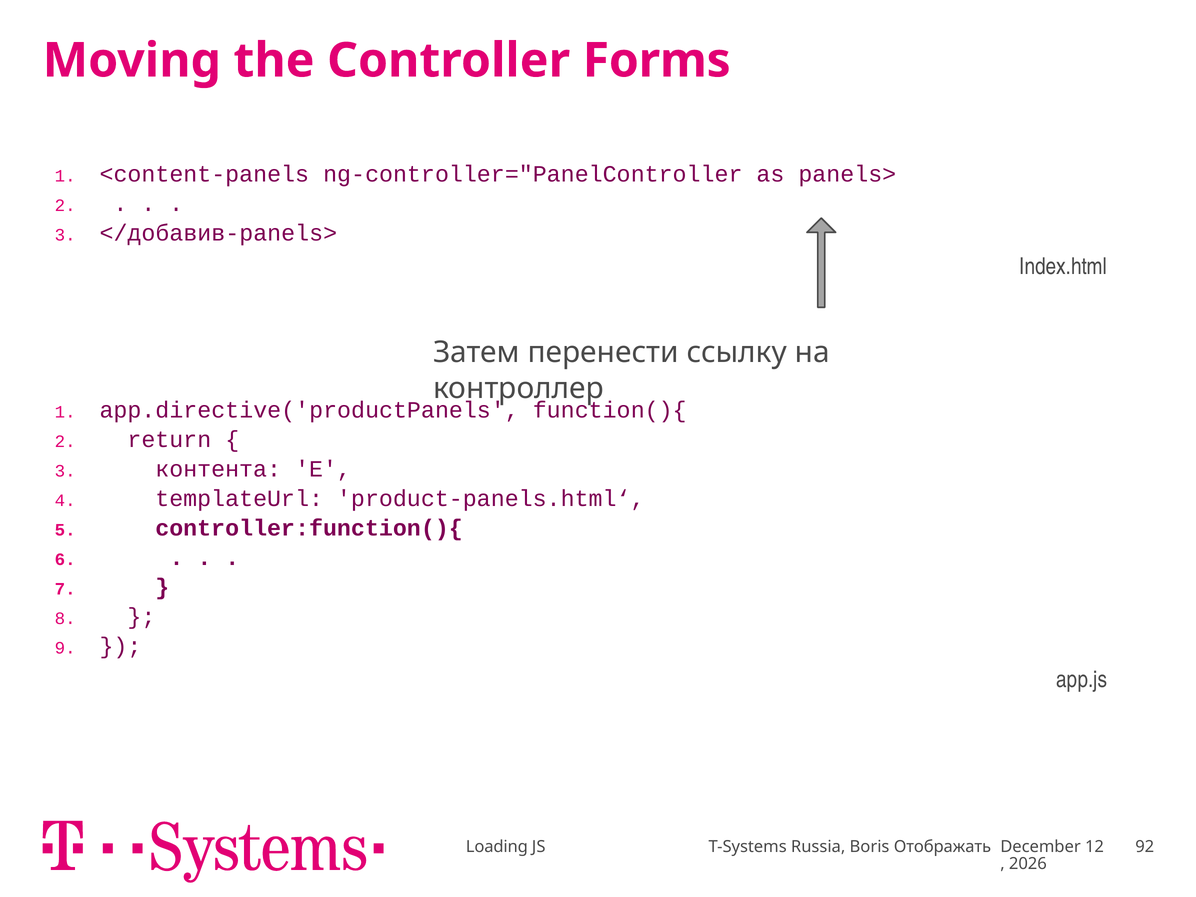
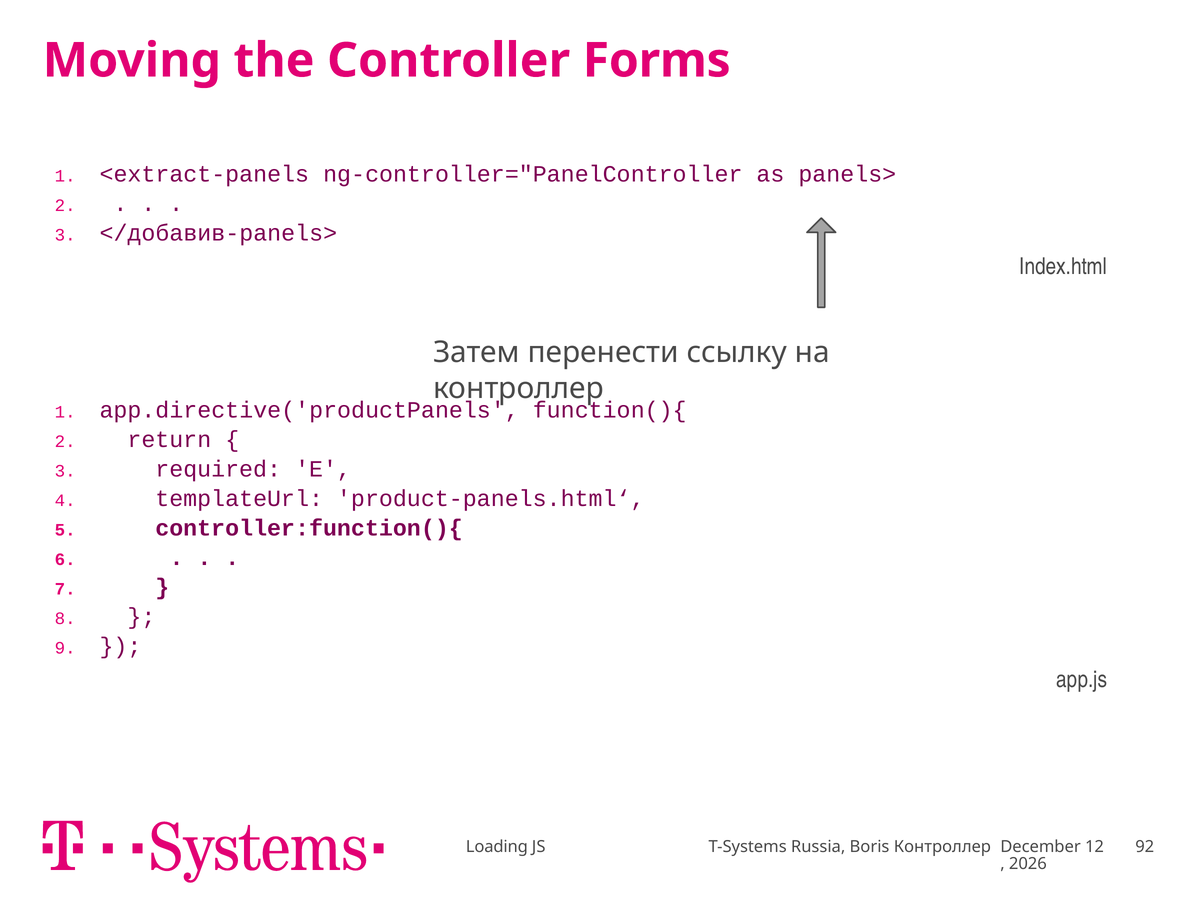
<content-panels: <content-panels -> <extract-panels (204, 174)
контента: контента -> required (218, 469)
Boris Отображать: Отображать -> Контроллер (942, 847)
